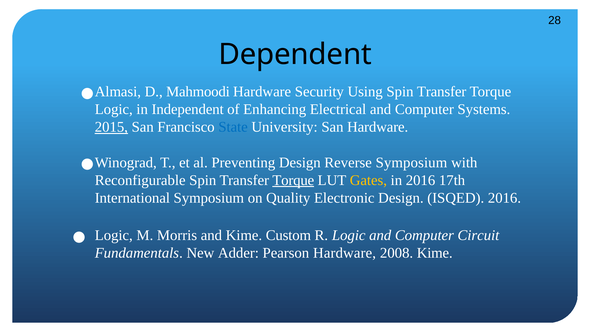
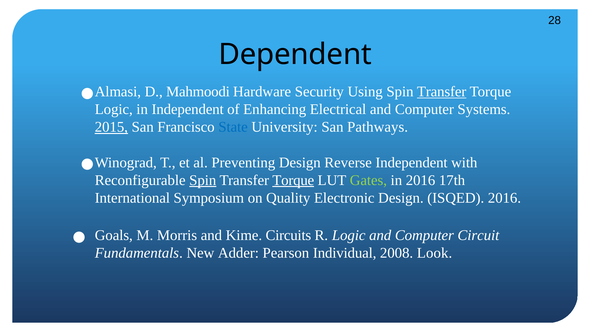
Transfer underline: none -> present (442, 92)
San Hardware: Hardware -> Pathways (378, 127)
Reverse Symposium: Symposium -> Independent (412, 162)
Spin underline: none -> present (203, 180)
Gates colour: yellow -> light green (368, 180)
Logic: Logic -> Goals (114, 235)
Custom: Custom -> Circuits (288, 235)
Pearson Hardware: Hardware -> Individual (345, 253)
2008 Kime: Kime -> Look (435, 253)
